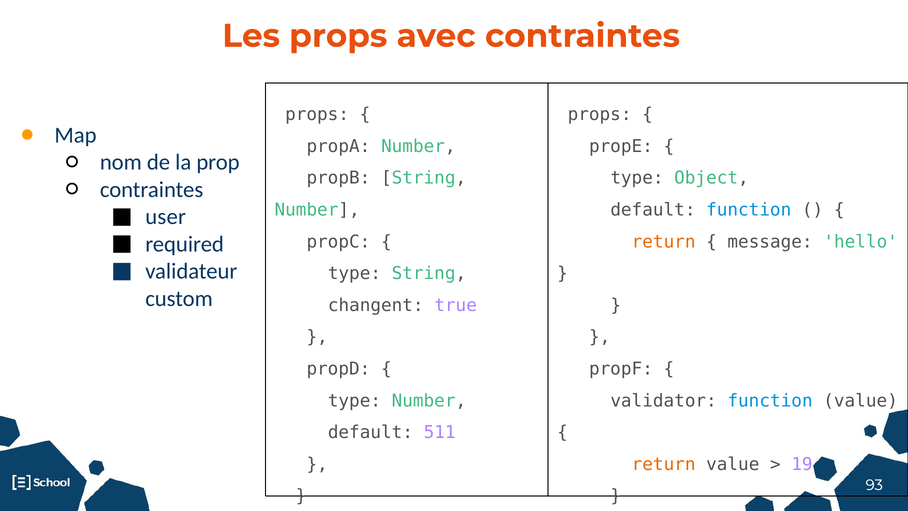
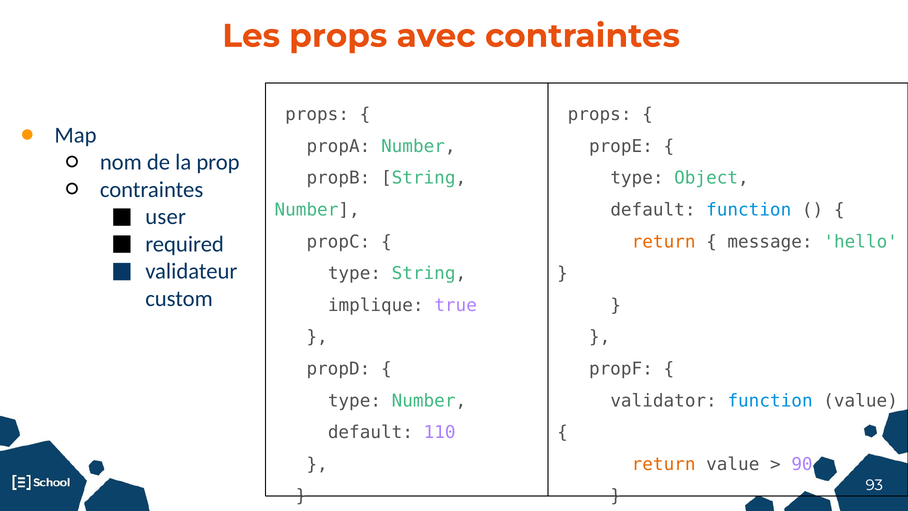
changent: changent -> implique (376, 305)
511: 511 -> 110 (440, 432)
19: 19 -> 90 (802, 464)
